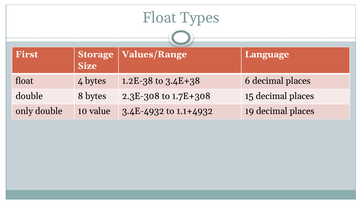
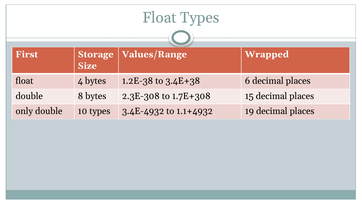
Language: Language -> Wrapped (267, 54)
10 value: value -> types (100, 111)
